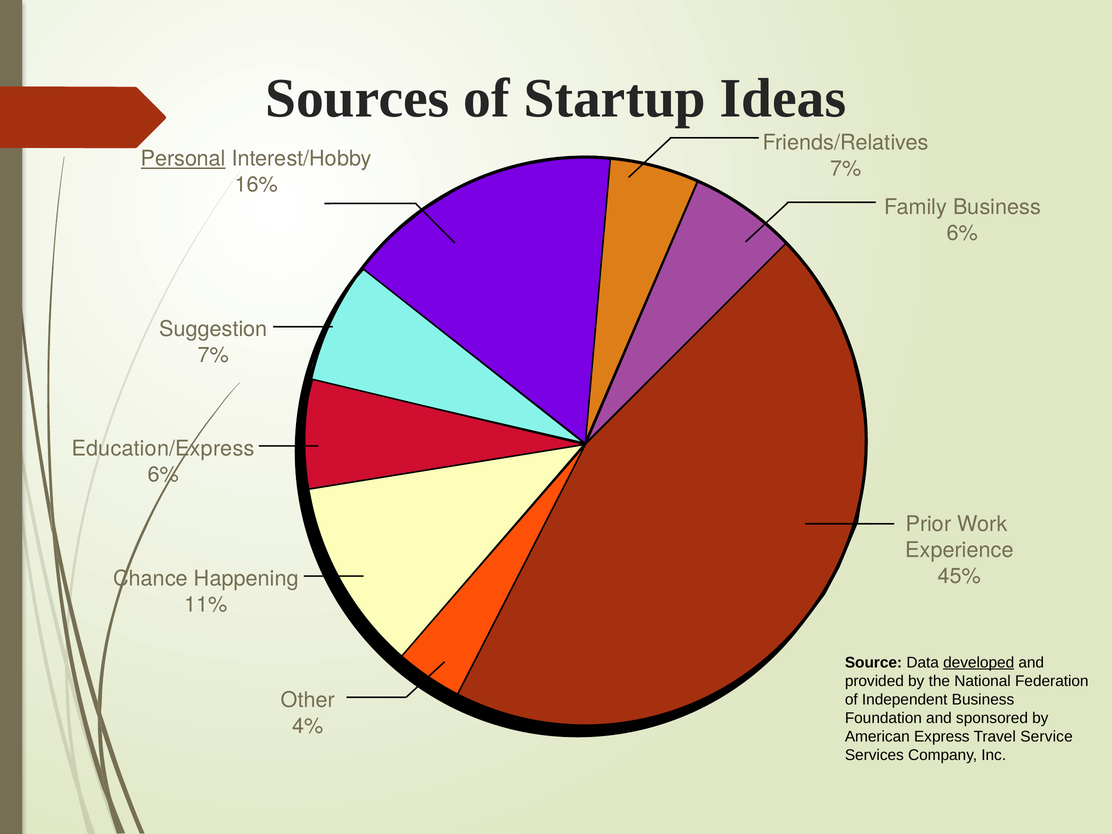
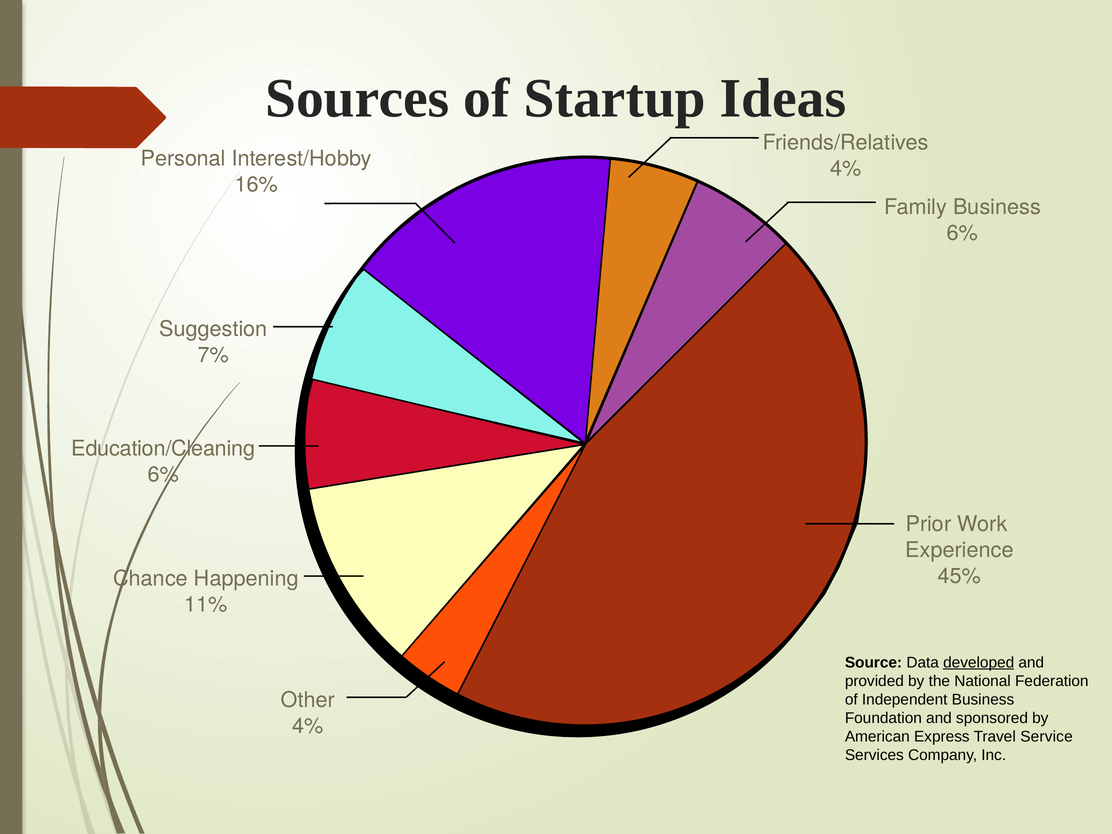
Personal underline: present -> none (183, 159)
7%: 7% -> 4% (846, 169)
Education/Express: Education/Express -> Education/Cleaning (163, 449)
